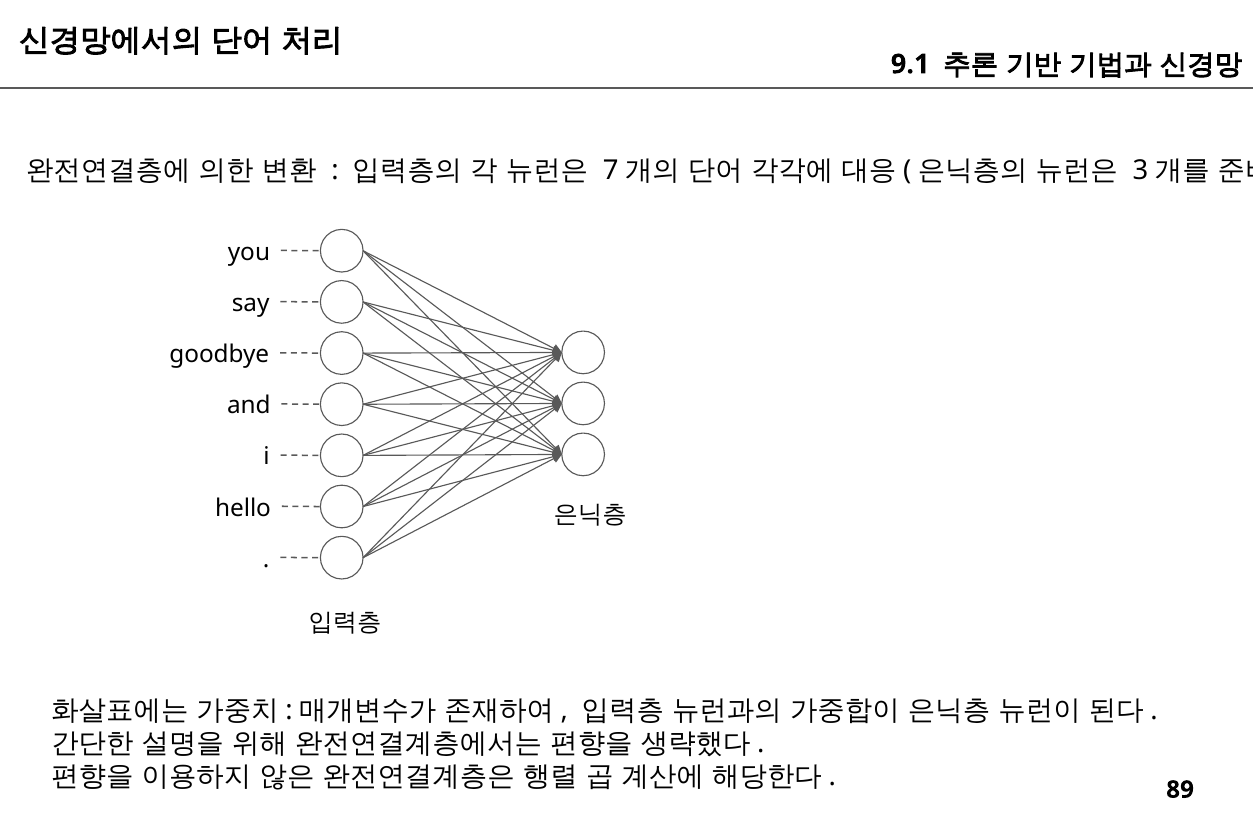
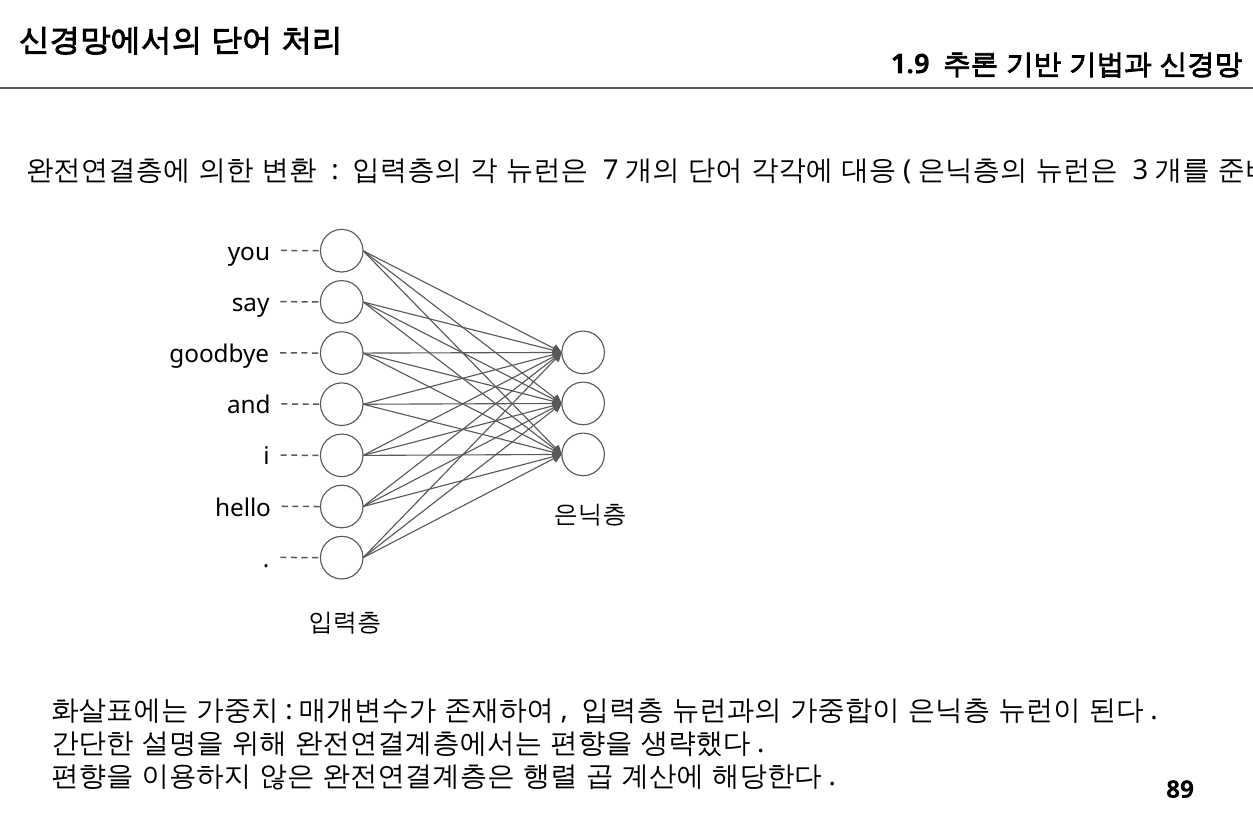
9.1: 9.1 -> 1.9 (910, 64)
